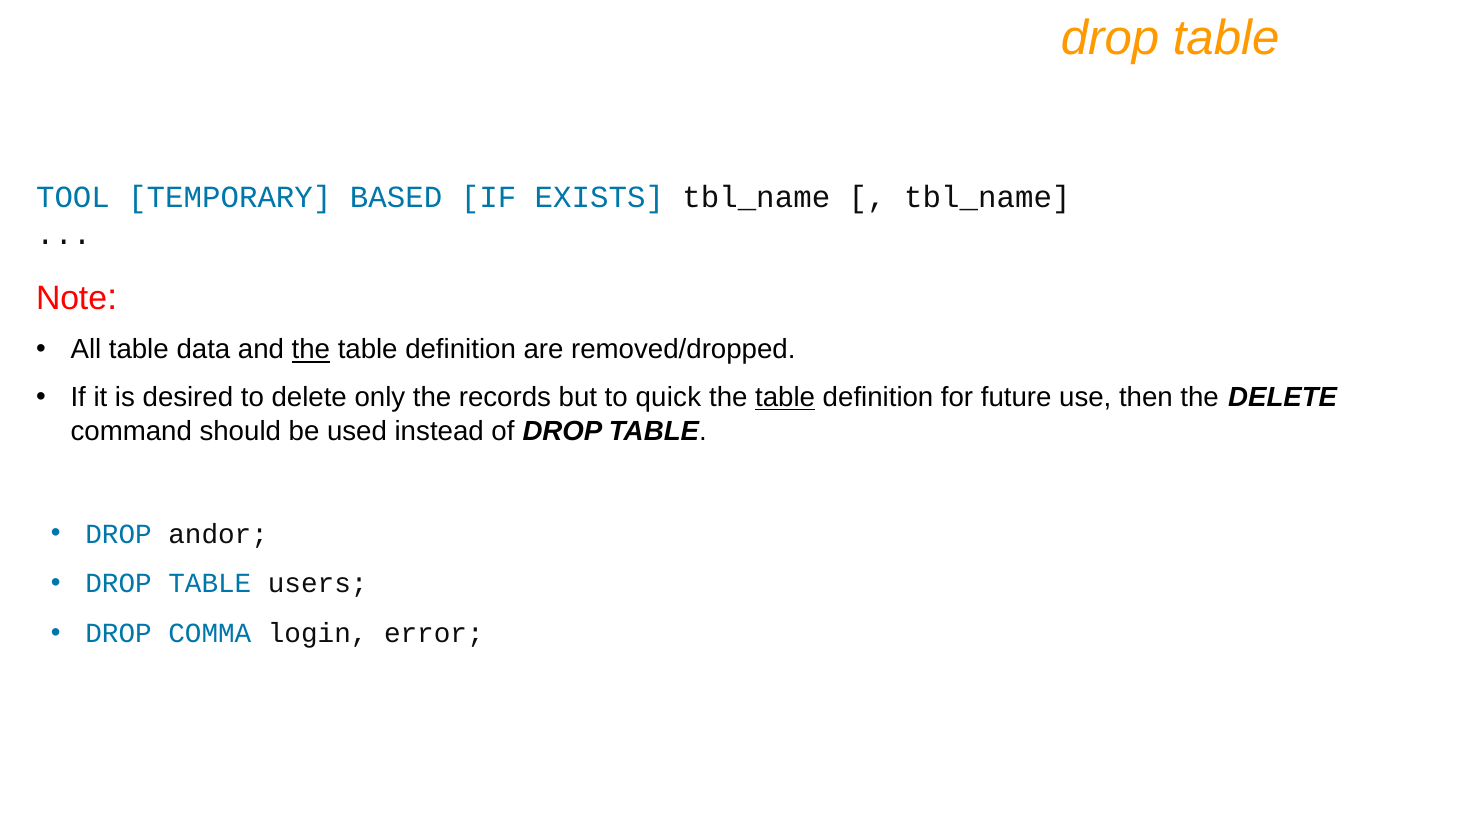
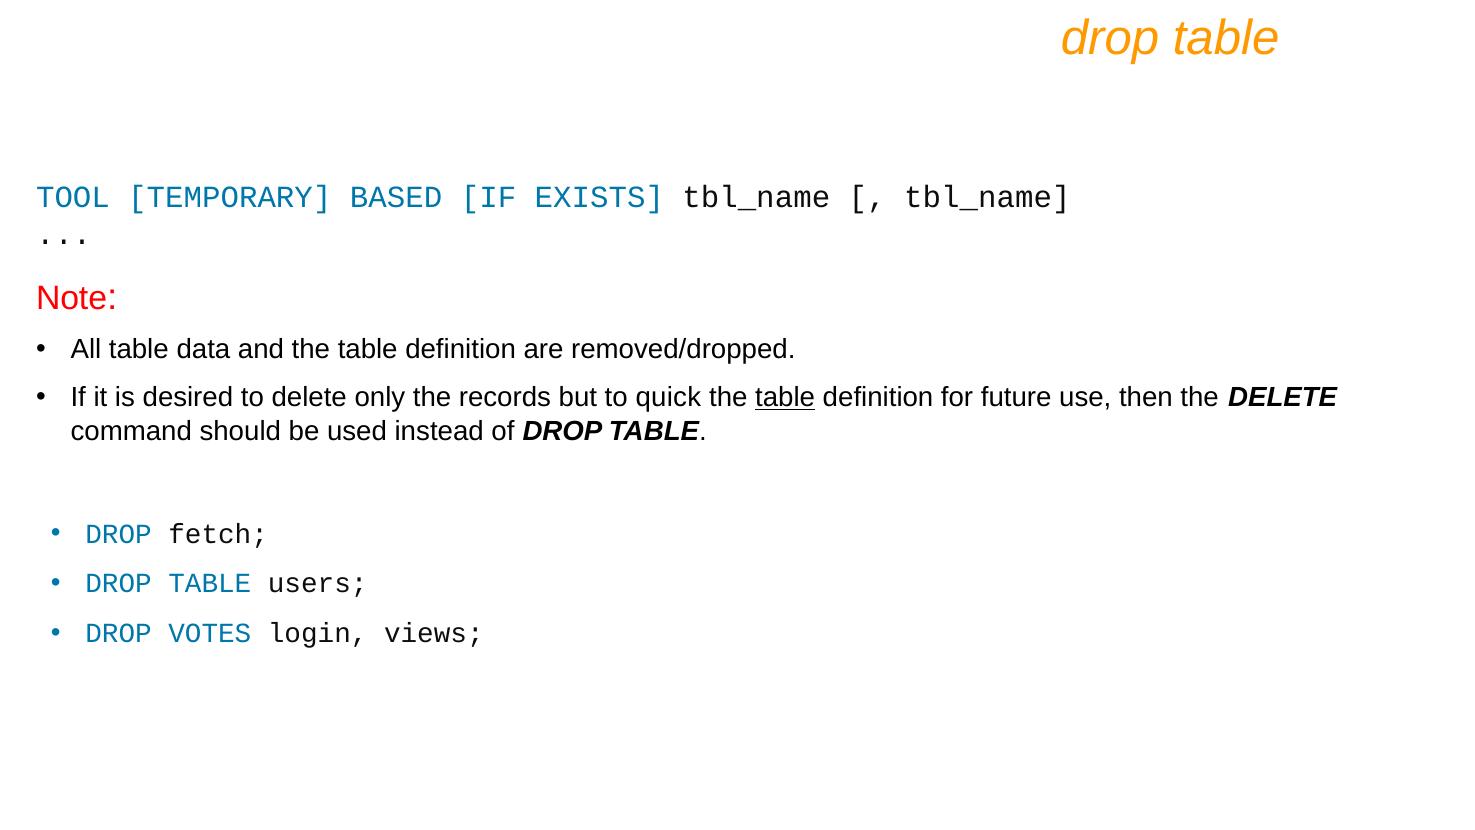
the underline: present -> none (311, 350)
andor: andor -> fetch (218, 534)
COMMA: COMMA -> VOTES (210, 633)
error: error -> views (434, 633)
